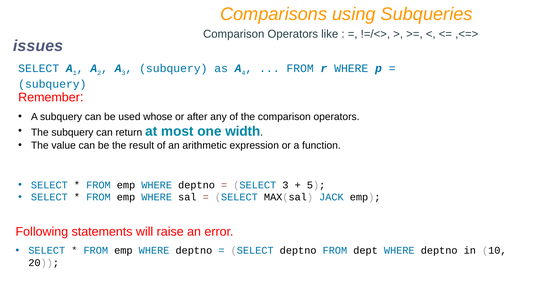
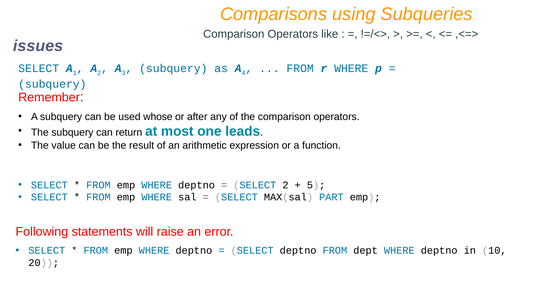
width: width -> leads (243, 131)
SELECT 3: 3 -> 2 (285, 185)
JACK: JACK -> PART (331, 197)
